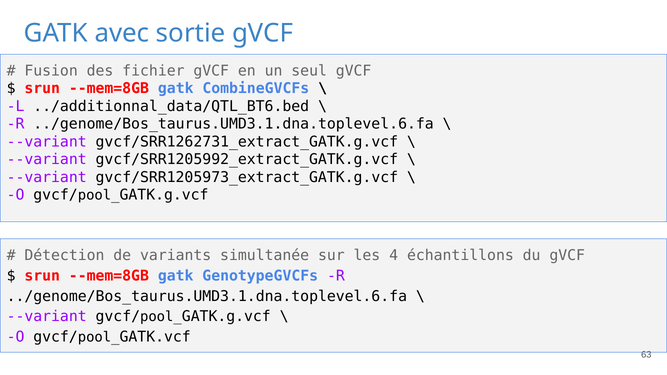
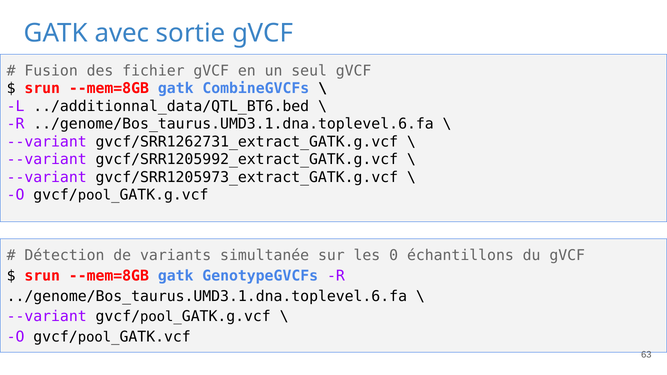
4: 4 -> 0 (394, 255)
